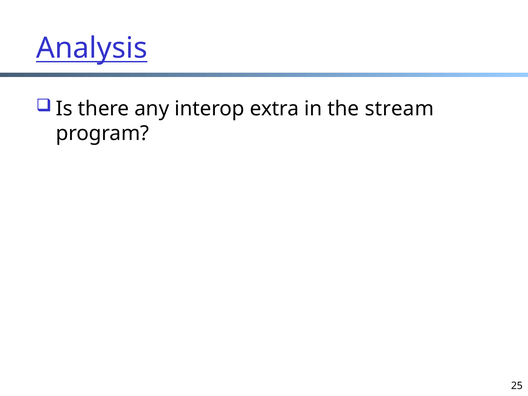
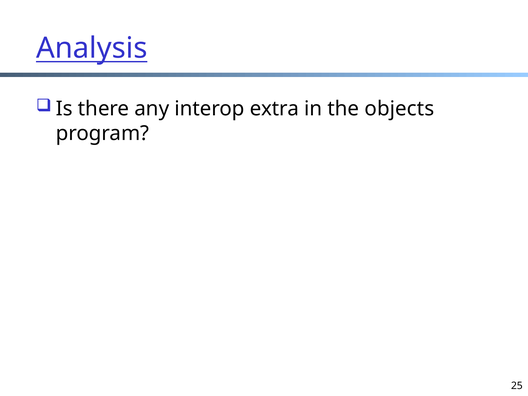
stream: stream -> objects (399, 109)
